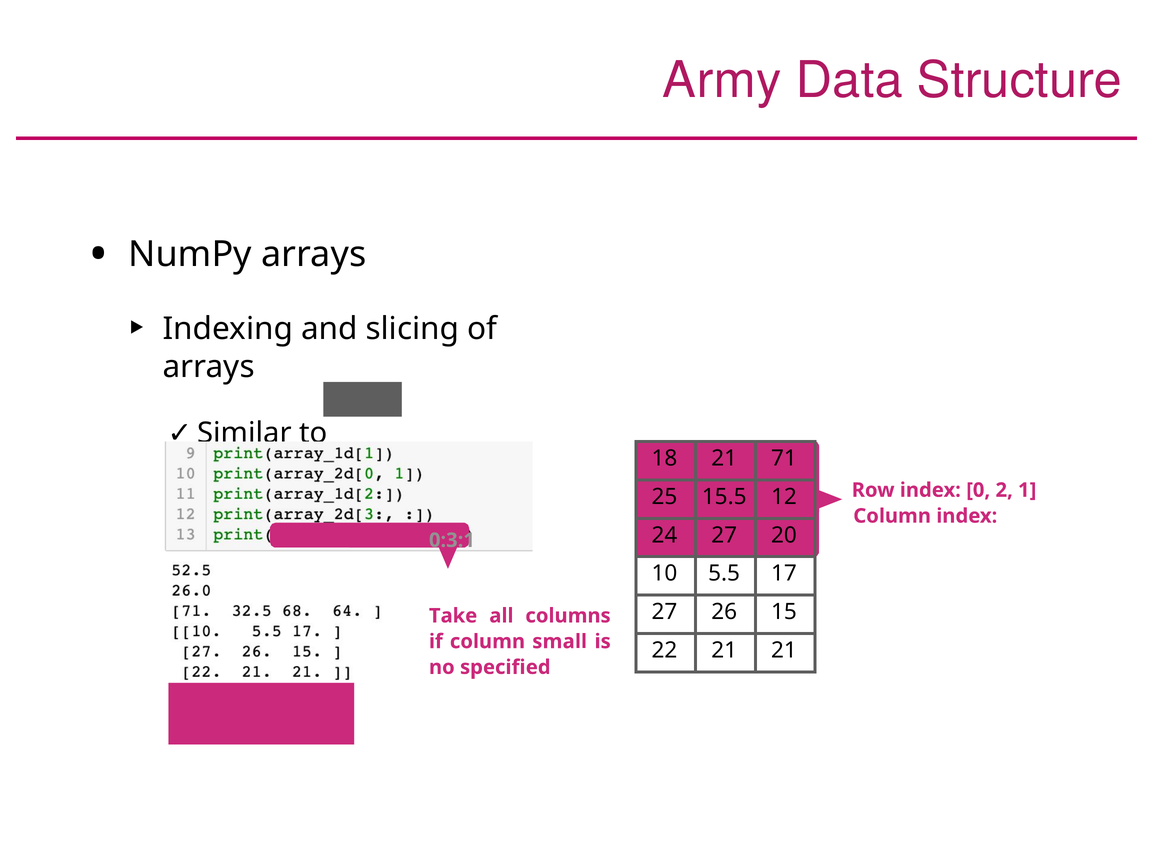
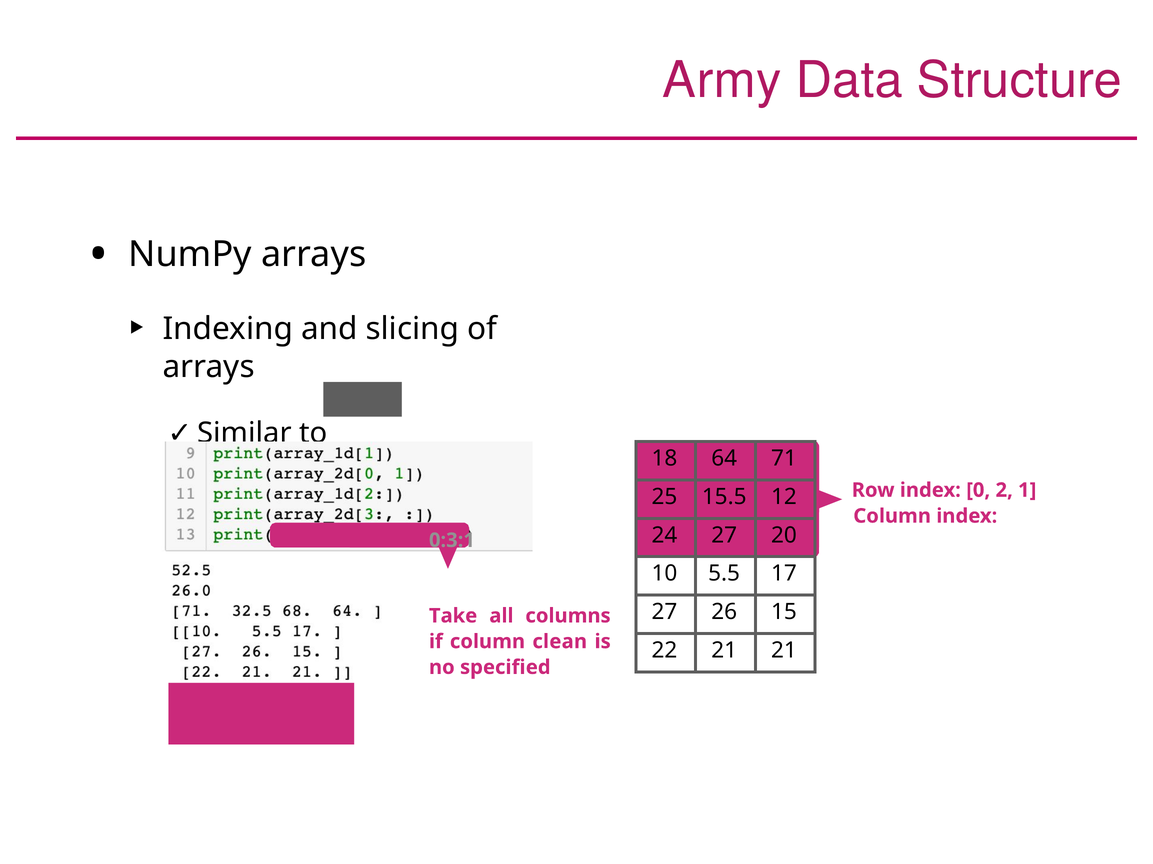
18 21: 21 -> 64 (724, 459)
small: small -> clean (560, 642)
